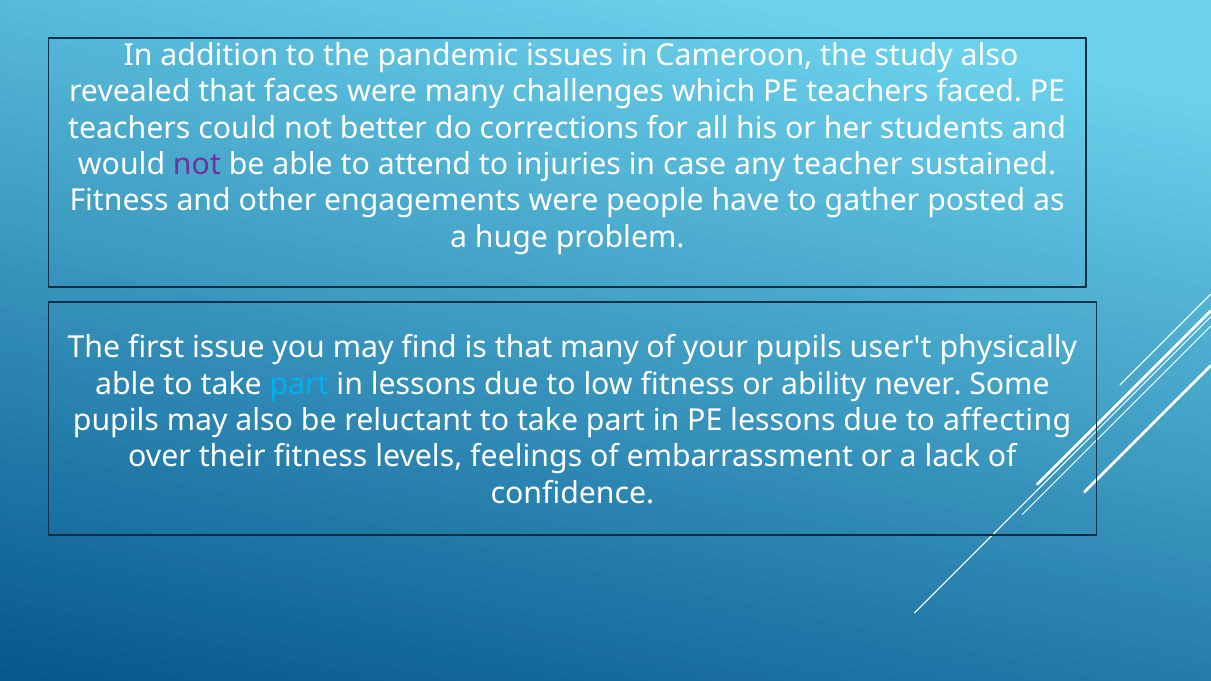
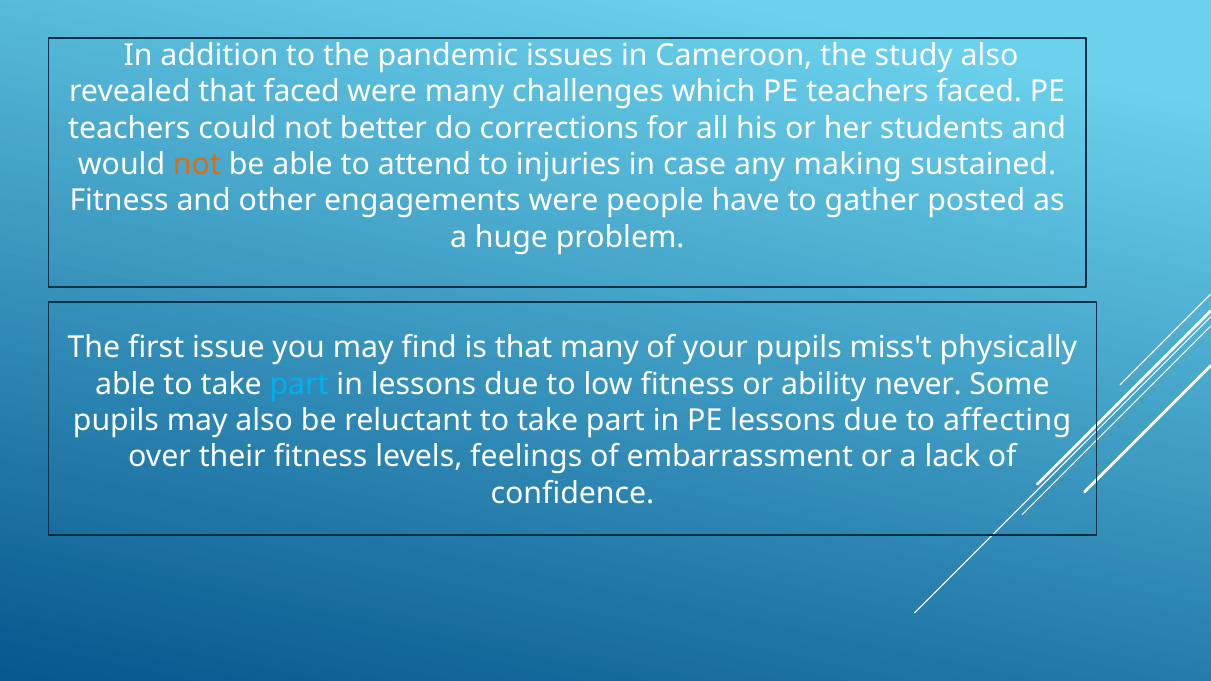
that faces: faces -> faced (302, 92)
not colour: purple -> orange (197, 165)
teacher: teacher -> making (848, 165)
user't: user't -> miss't (891, 348)
